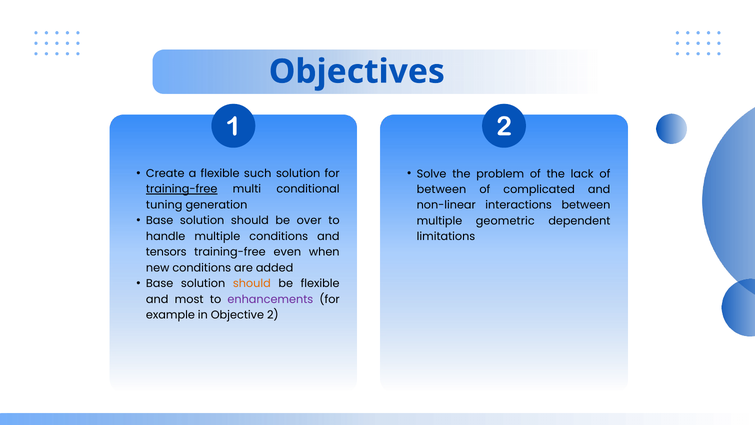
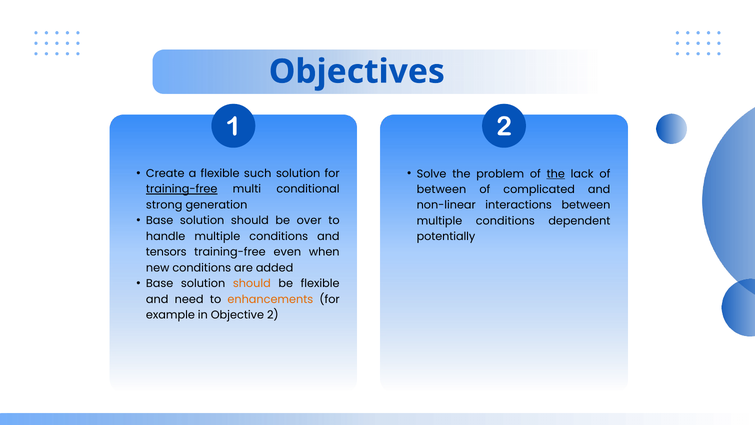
the underline: none -> present (556, 174)
tuning: tuning -> strong (164, 205)
geometric: geometric -> conditions (505, 221)
limitations: limitations -> potentially (446, 237)
most: most -> need (189, 299)
enhancements colour: purple -> orange (270, 299)
